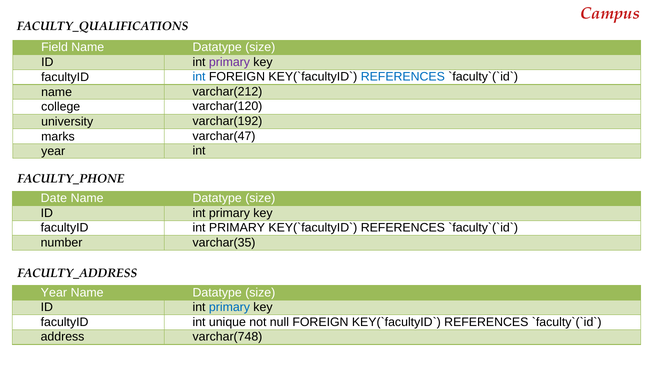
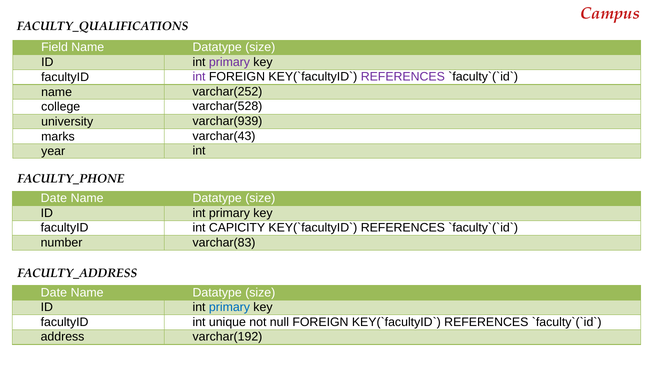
int colour: blue -> purple (199, 77)
REFERENCES colour: blue -> purple (403, 77)
varchar(212: varchar(212 -> varchar(252 (227, 92)
varchar(120: varchar(120 -> varchar(528 (227, 107)
varchar(192: varchar(192 -> varchar(939 (227, 121)
varchar(47: varchar(47 -> varchar(43 (224, 136)
facultyID int PRIMARY: PRIMARY -> CAPICITY (237, 228)
varchar(35: varchar(35 -> varchar(83 (224, 243)
Year: Year -> Date (54, 293)
varchar(748: varchar(748 -> varchar(192 (227, 337)
